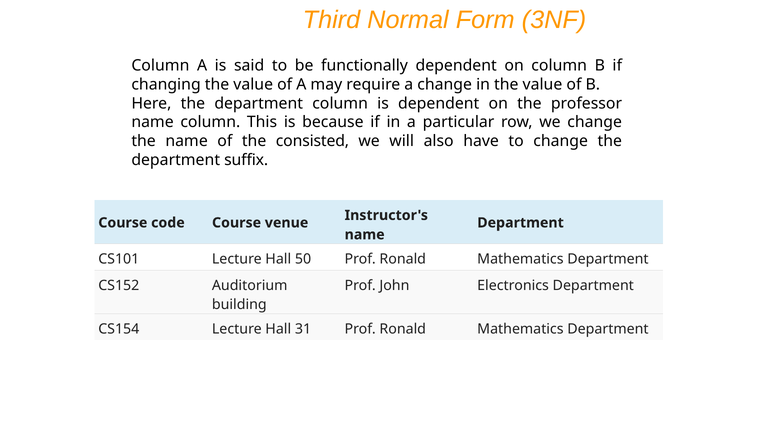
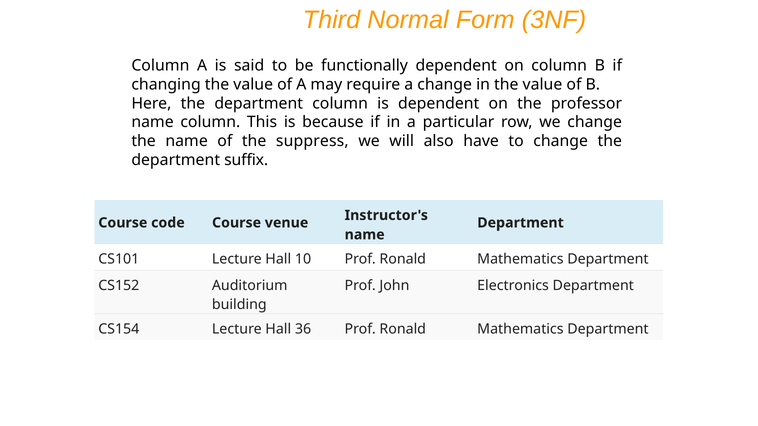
consisted: consisted -> suppress (312, 141)
50: 50 -> 10 (303, 259)
31: 31 -> 36 (303, 329)
